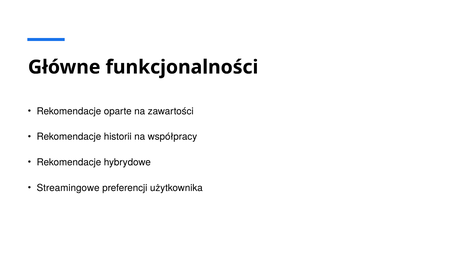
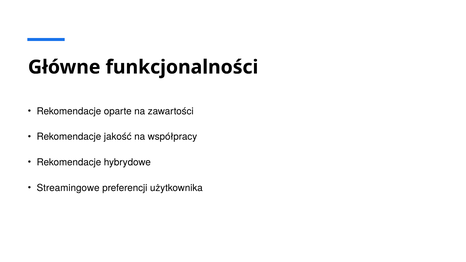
historii: historii -> jakość (118, 137)
